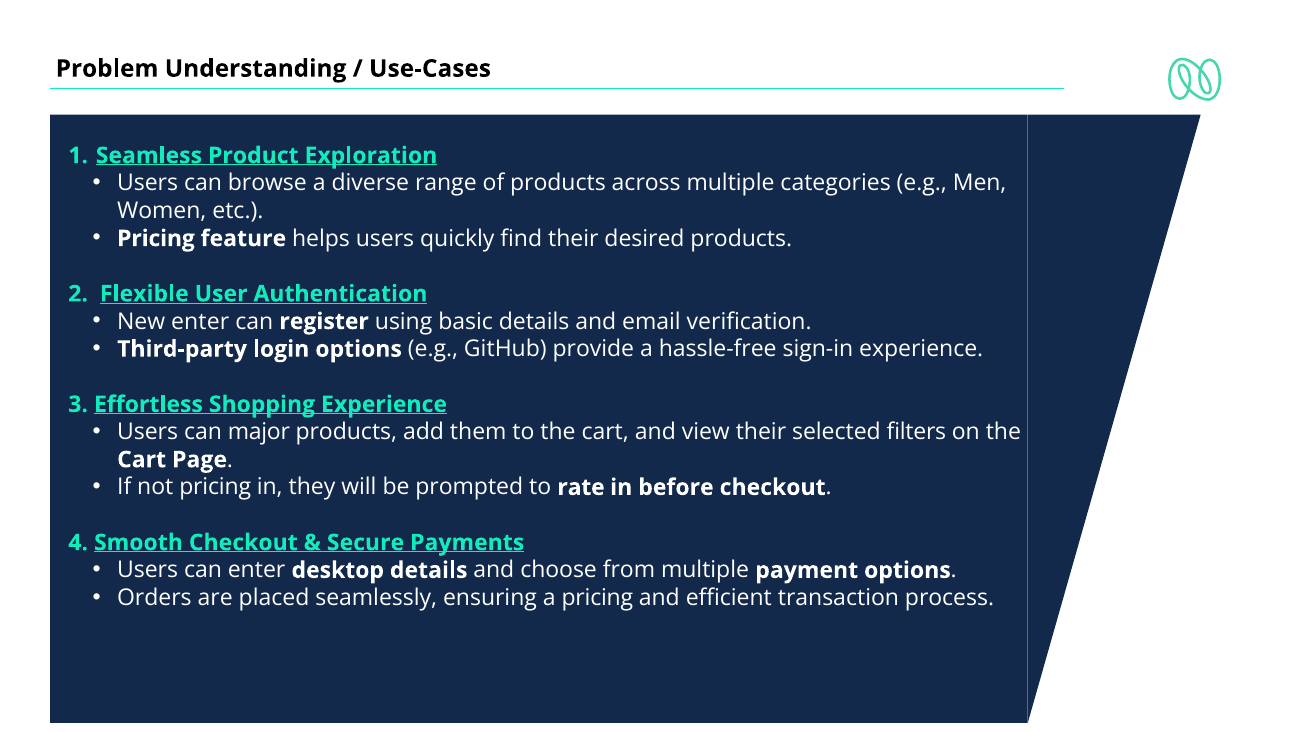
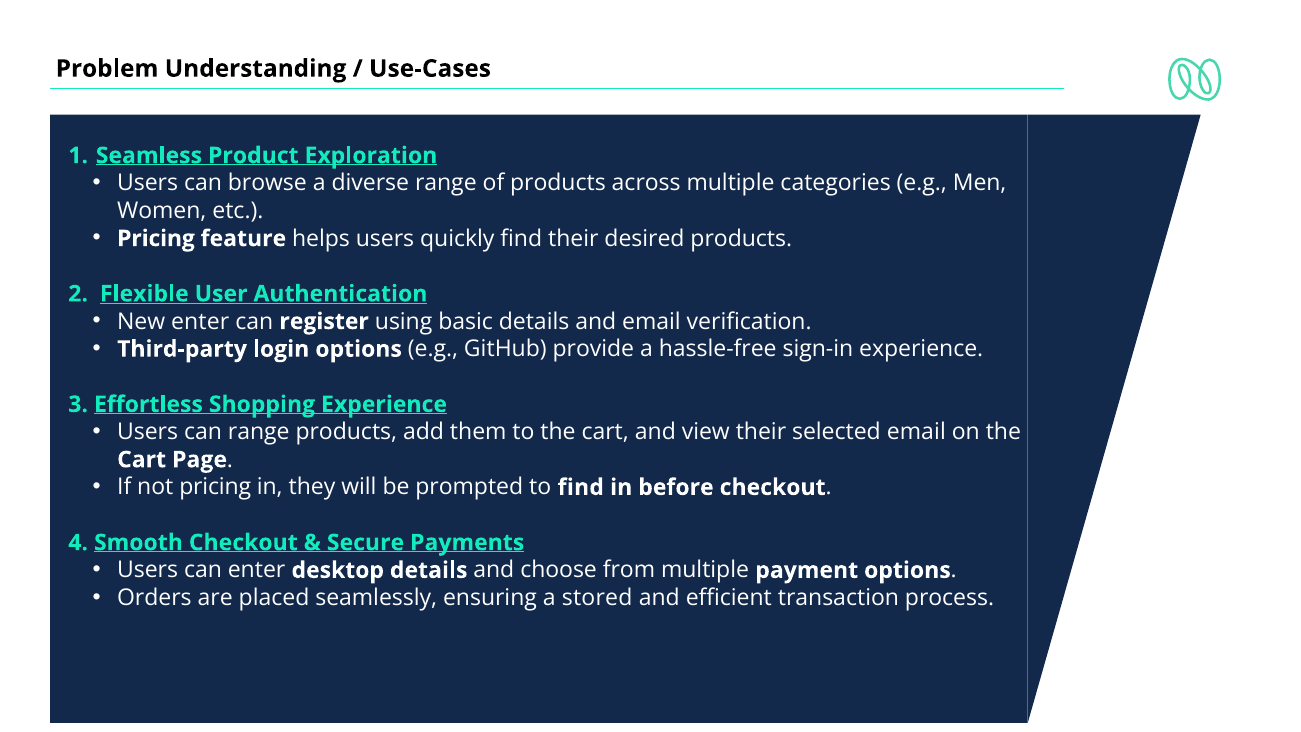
can major: major -> range (259, 432)
selected filters: filters -> email (916, 432)
to rate: rate -> find (581, 487)
a pricing: pricing -> stored (597, 598)
